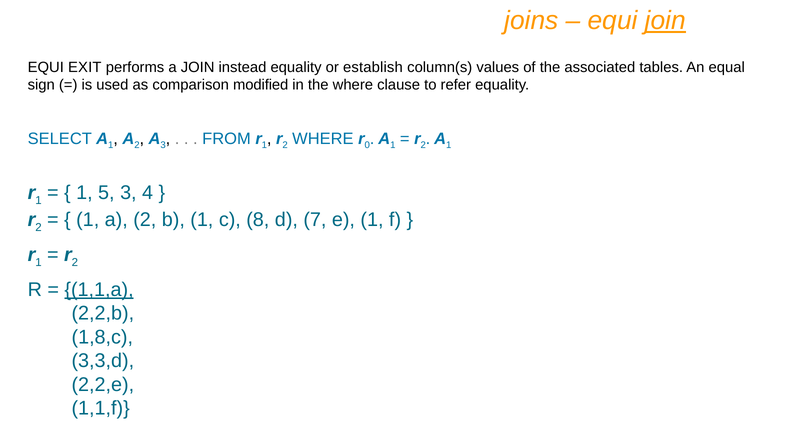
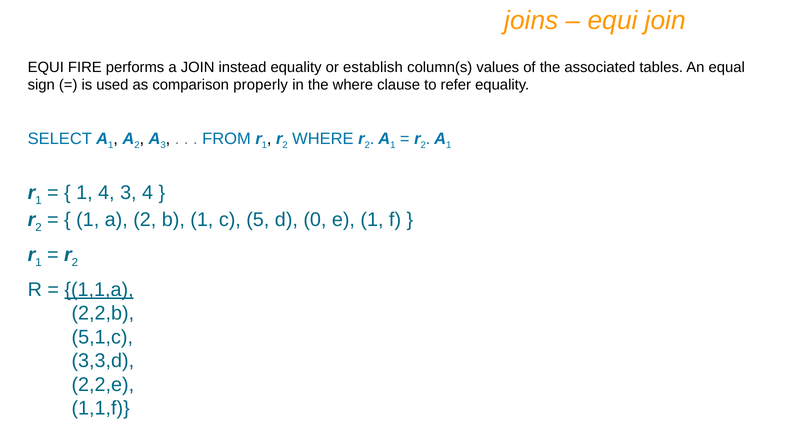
join underline: present -> none (665, 21)
EXIT: EXIT -> FIRE (85, 67)
modified: modified -> properly (261, 85)
WHERE r 0: 0 -> 2 (367, 145)
1 5: 5 -> 4 (106, 193)
8: 8 -> 5 (258, 220)
7: 7 -> 0 (315, 220)
1,8,c: 1,8,c -> 5,1,c (102, 337)
